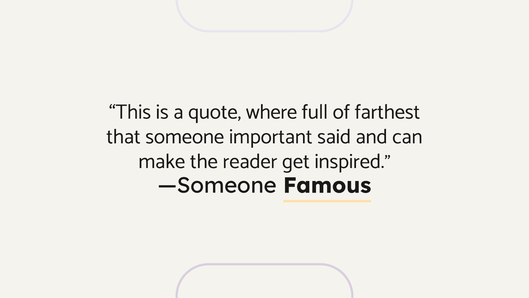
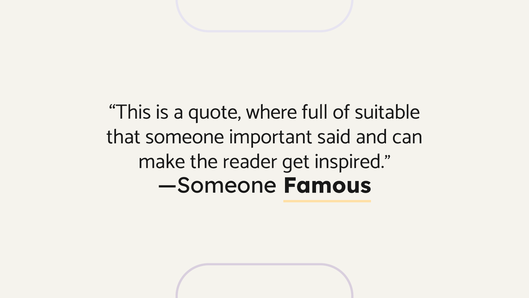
farthest: farthest -> suitable (387, 112)
